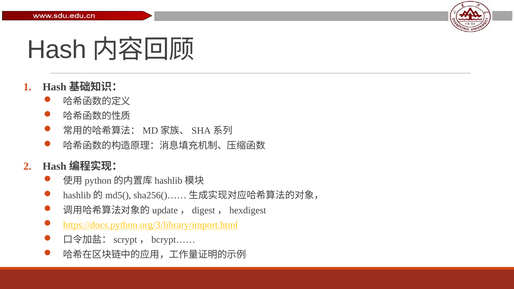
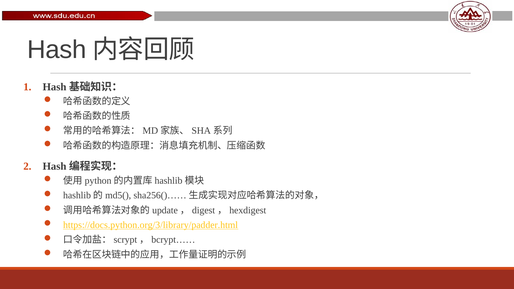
https://docs.python.org/3/library/import.html: https://docs.python.org/3/library/import.html -> https://docs.python.org/3/library/padder.html (151, 225)
